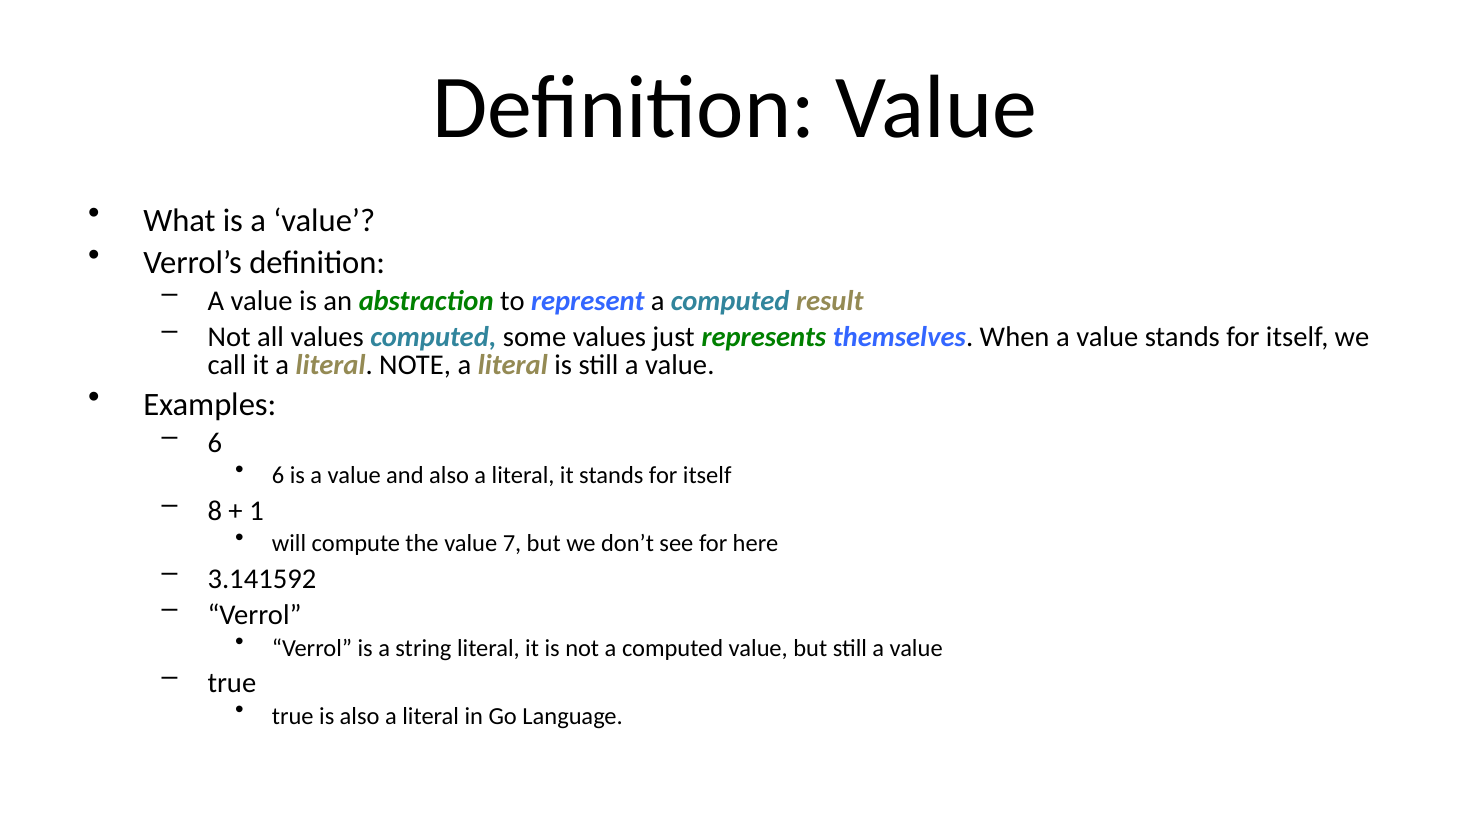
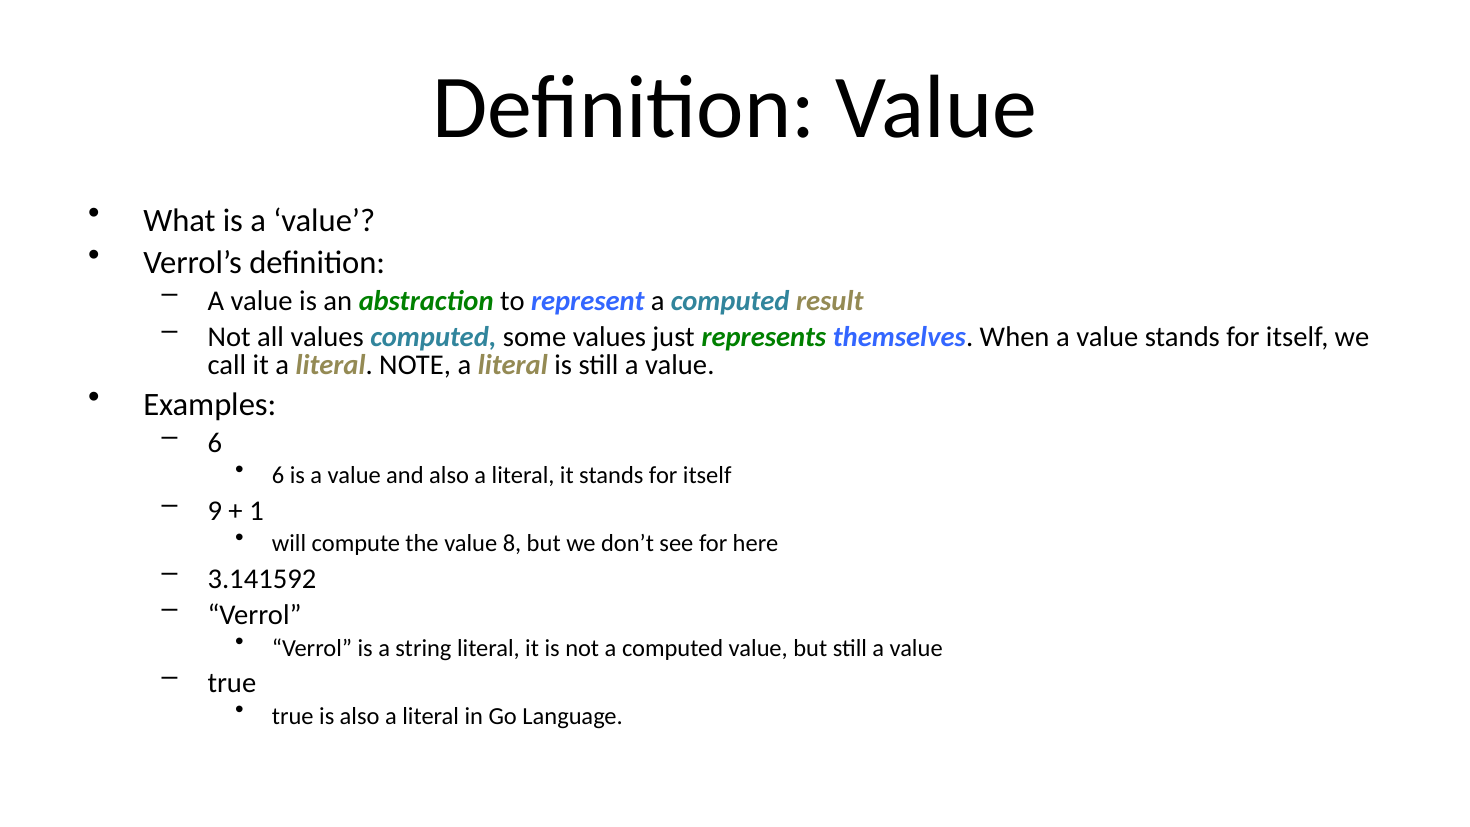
8: 8 -> 9 (215, 511)
7: 7 -> 8 (512, 544)
